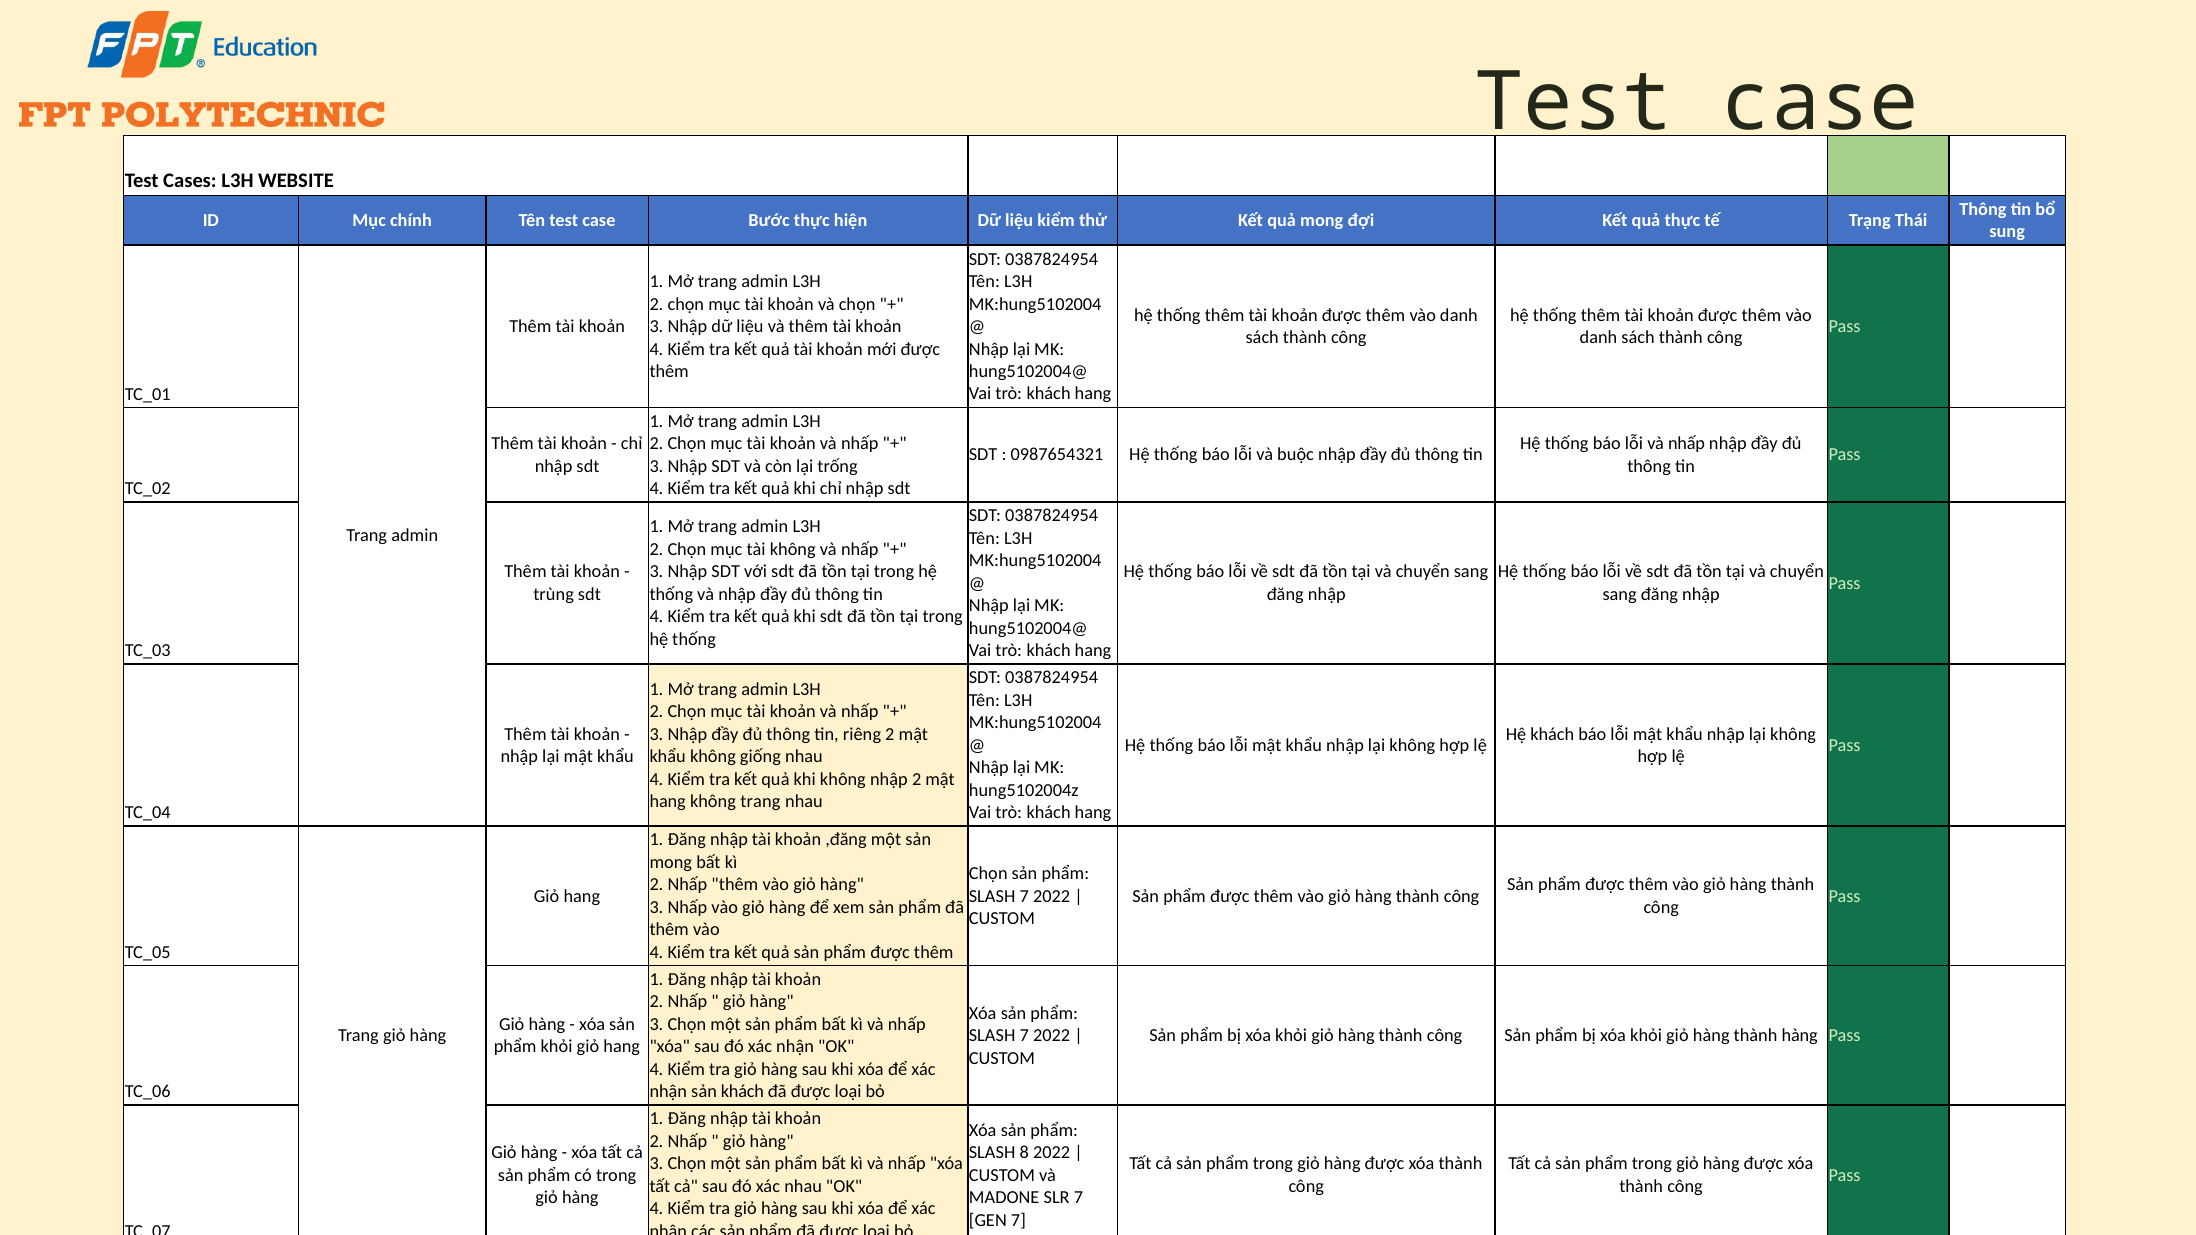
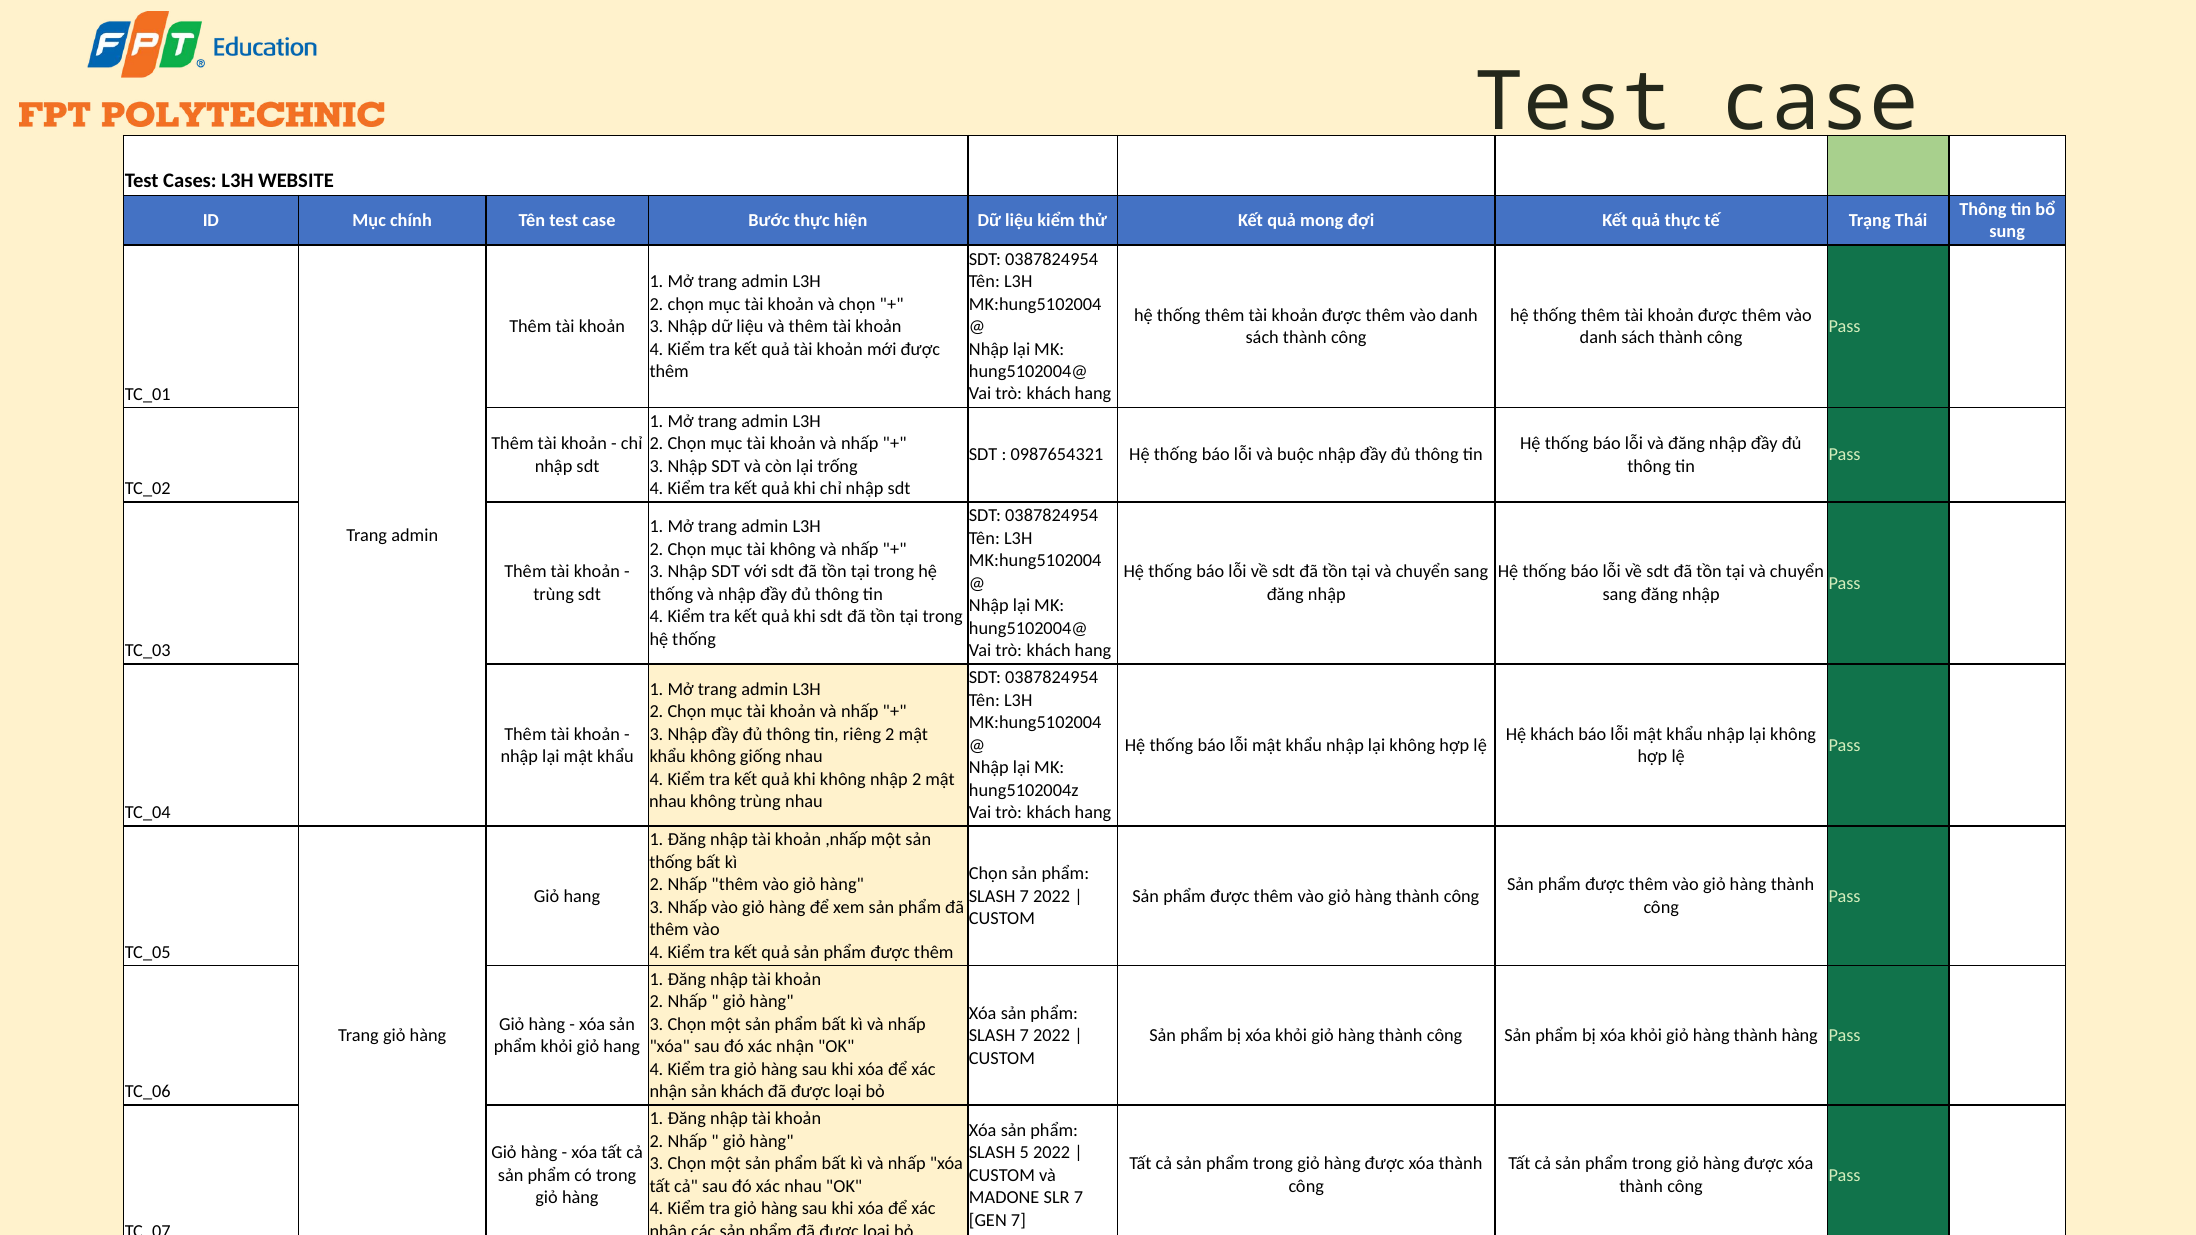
lỗi và nhấp: nhấp -> đăng (1687, 444)
hang: hang -> nhau (668, 802)
không trang: trang -> trùng (760, 802)
,đăng: ,đăng -> ,nhấp (846, 840)
mong: mong -> thống (671, 862)
8: 8 -> 5 (1024, 1153)
